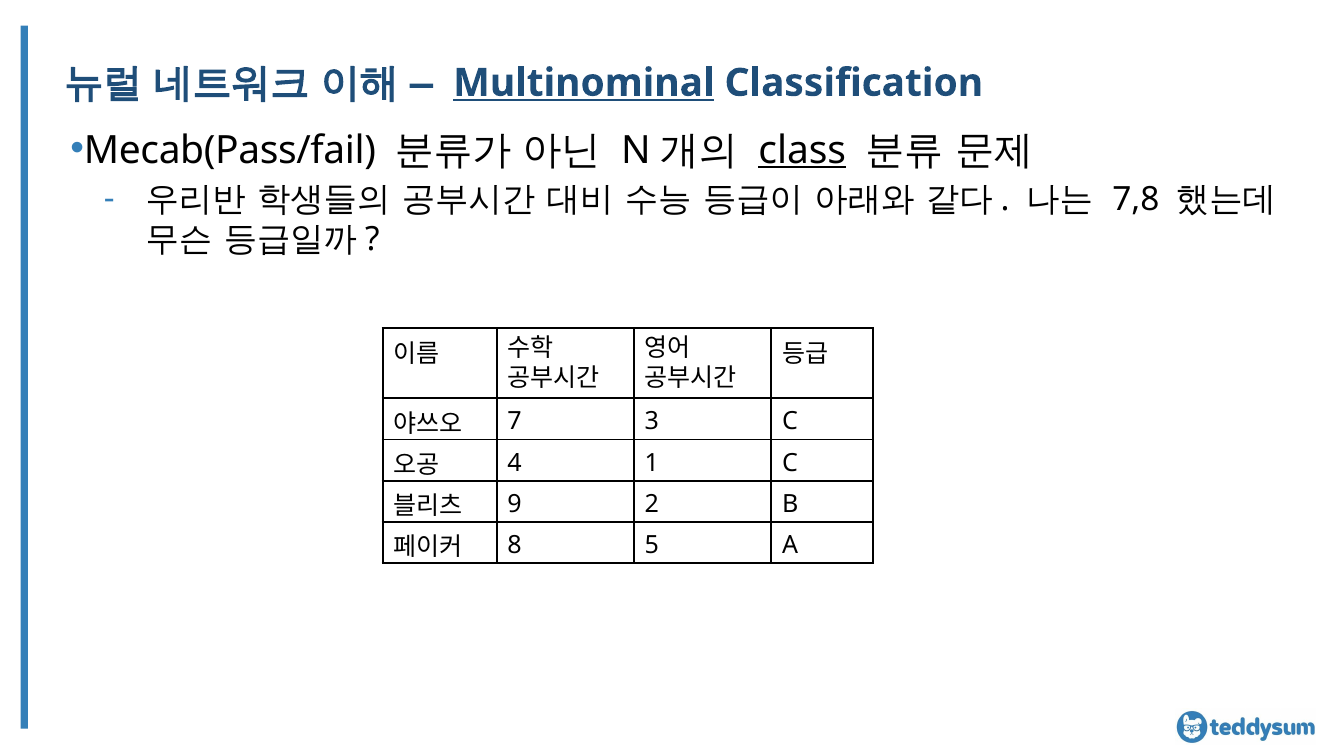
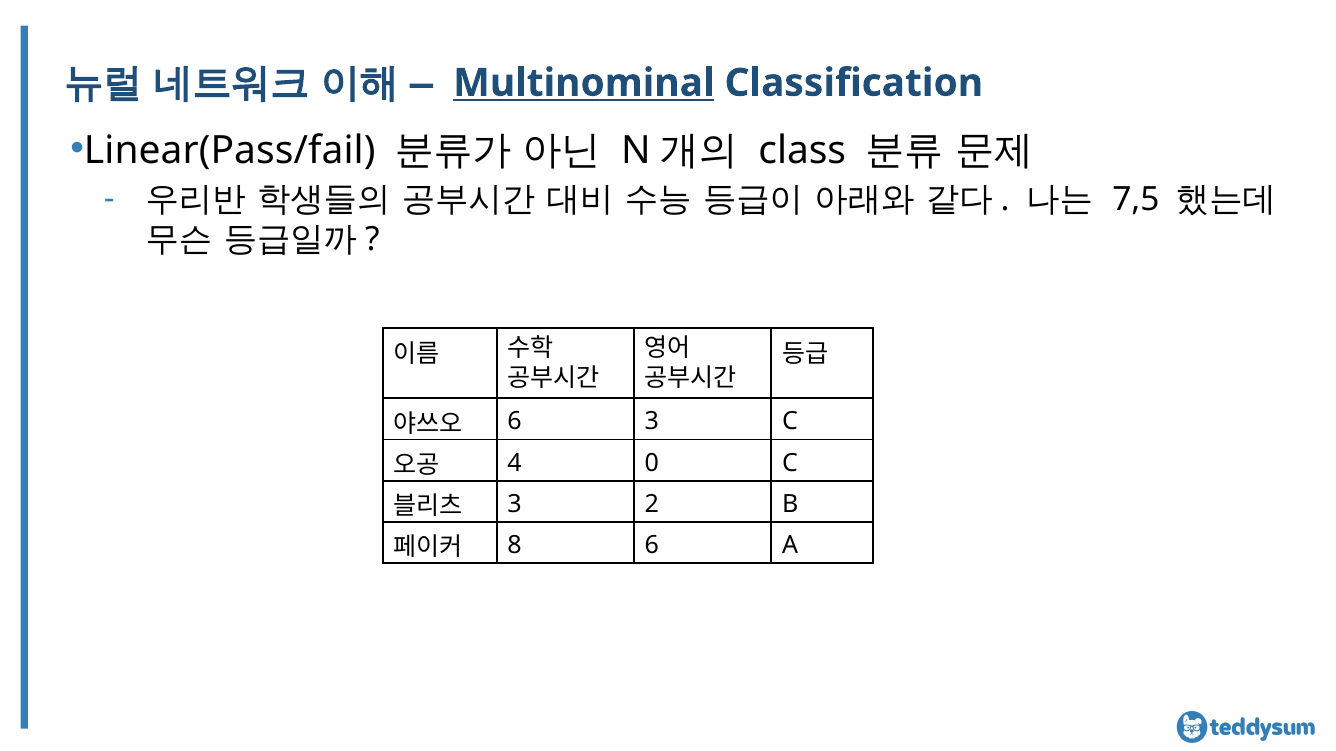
Mecab(Pass/fail: Mecab(Pass/fail -> Linear(Pass/fail (230, 150)
class underline: present -> none (802, 150)
7,8: 7,8 -> 7,5 (1136, 199)
7: 7 -> 6 (515, 422)
1: 1 -> 0 (652, 463)
9: 9 -> 3 (515, 504)
8 5: 5 -> 6 (652, 546)
